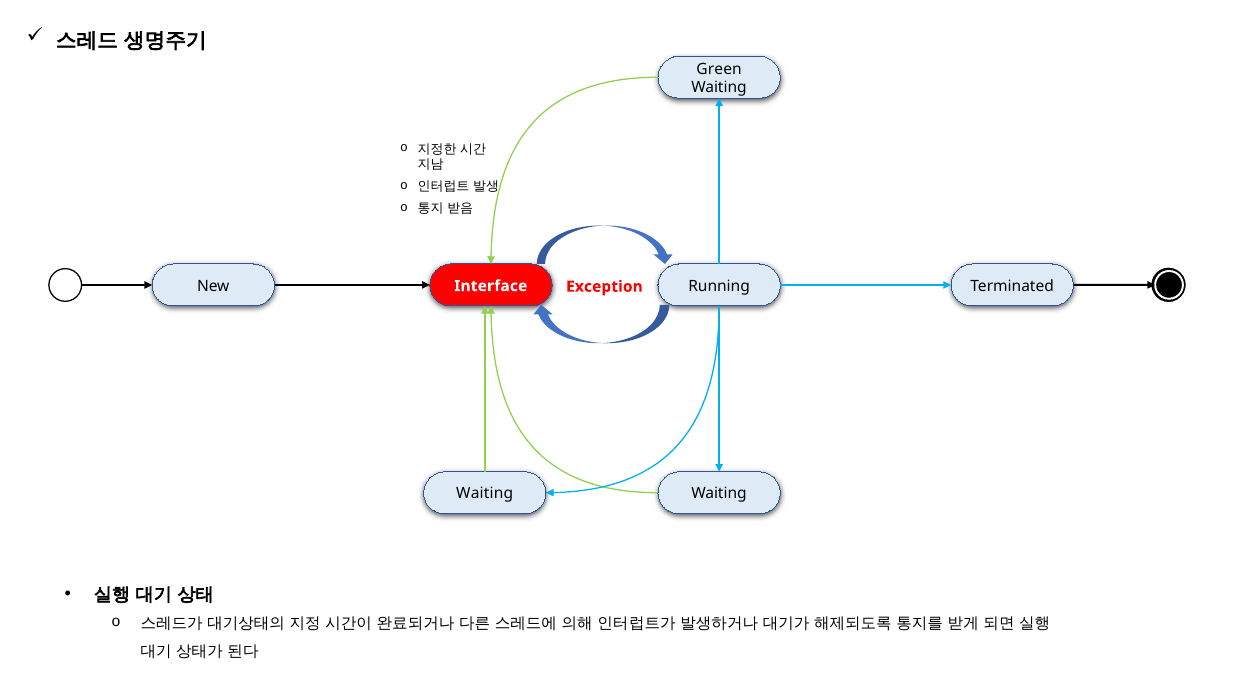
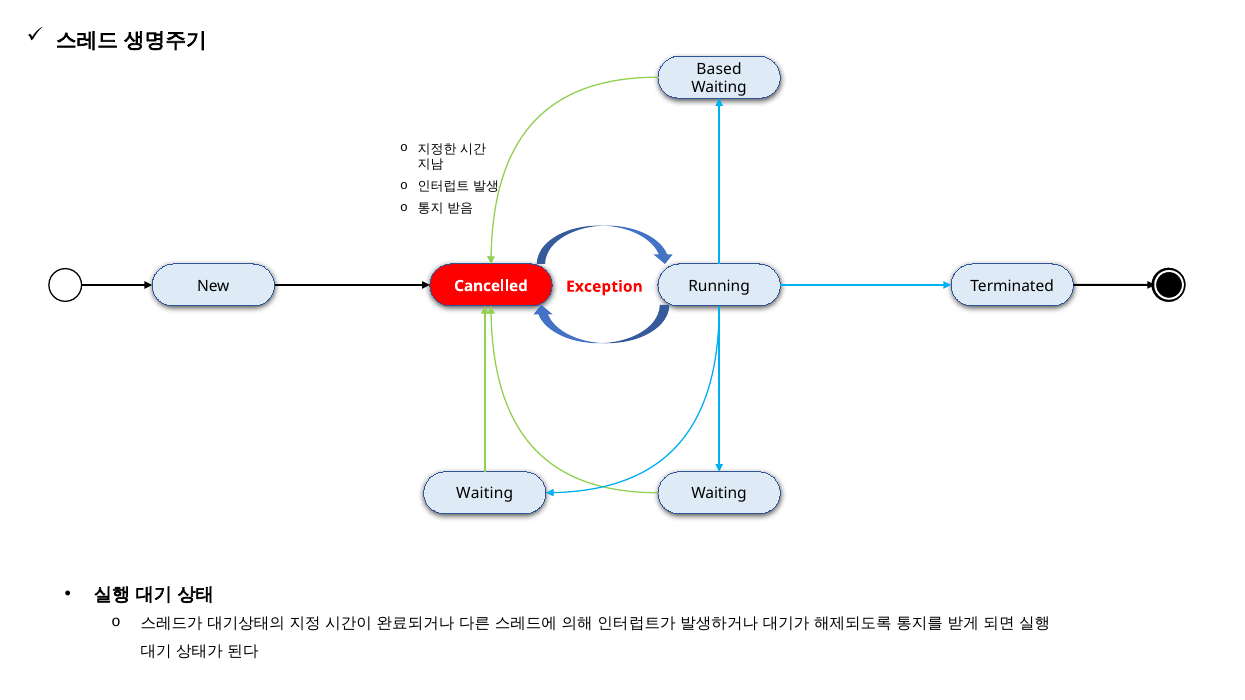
Green: Green -> Based (719, 69)
Interface: Interface -> Cancelled (491, 286)
